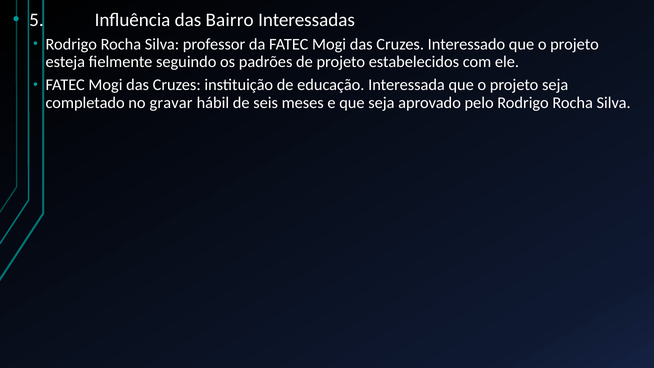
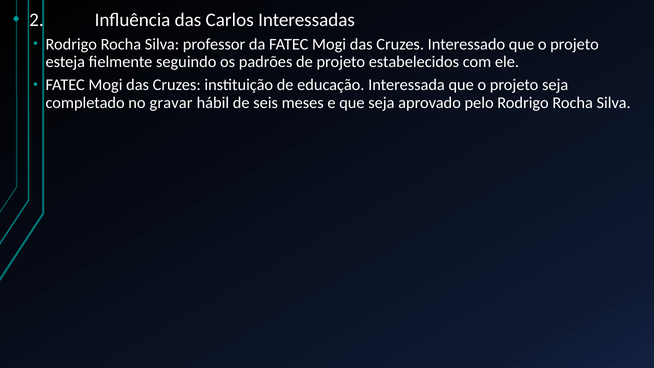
5: 5 -> 2 (36, 20)
Bairro: Bairro -> Carlos (230, 20)
